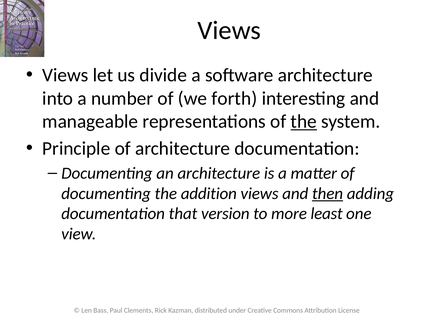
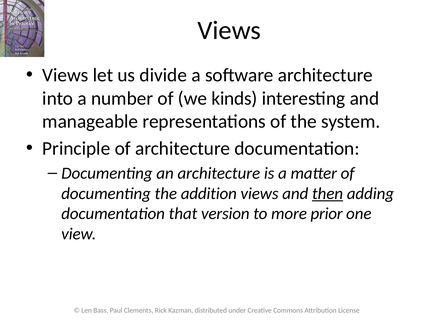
forth: forth -> kinds (234, 98)
the underline: present -> none (304, 122)
least: least -> prior (327, 214)
